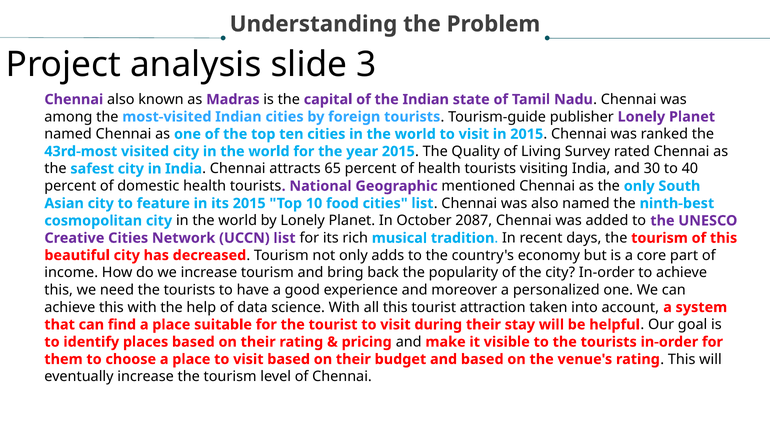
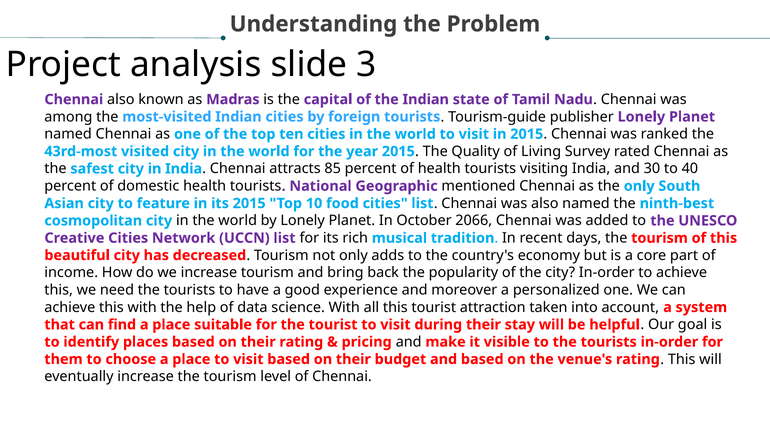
65: 65 -> 85 (333, 169)
2087: 2087 -> 2066 (474, 221)
